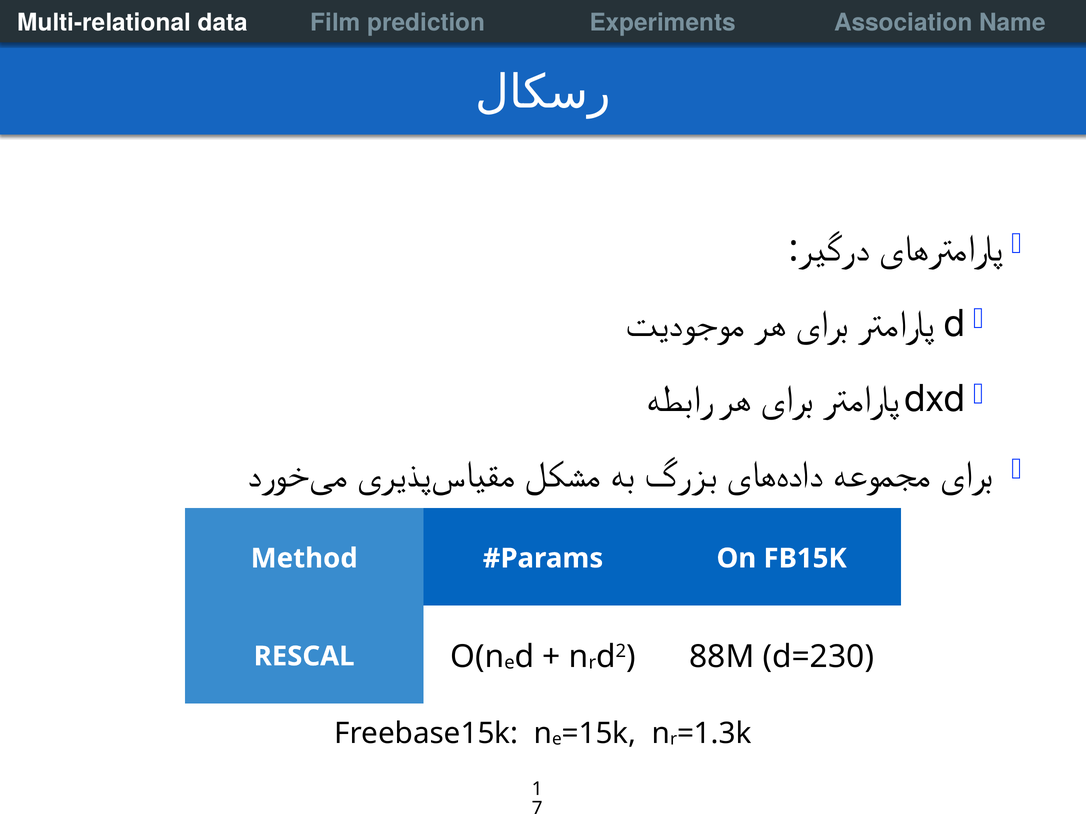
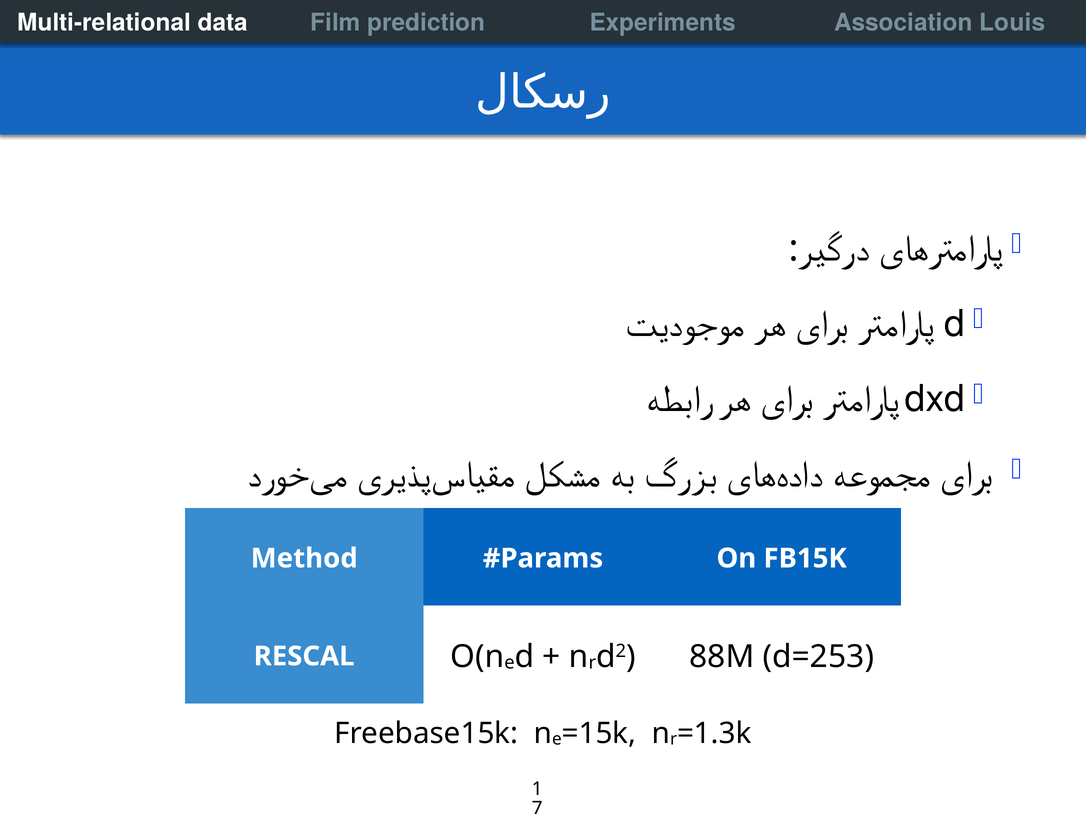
Name: Name -> Louis (1012, 23)
d=230: d=230 -> d=253 (818, 657)
